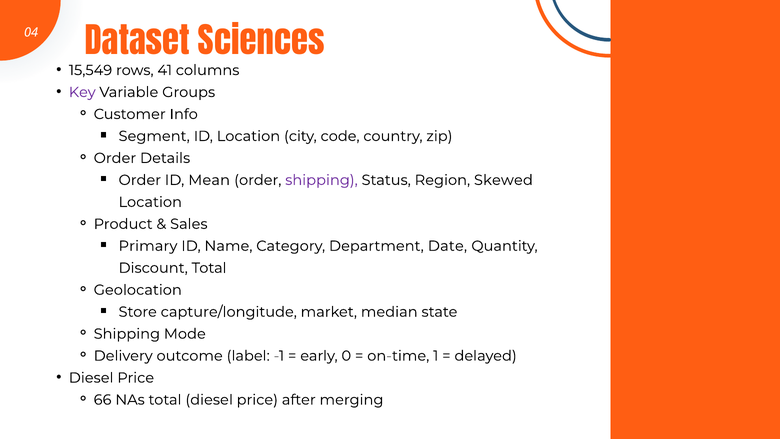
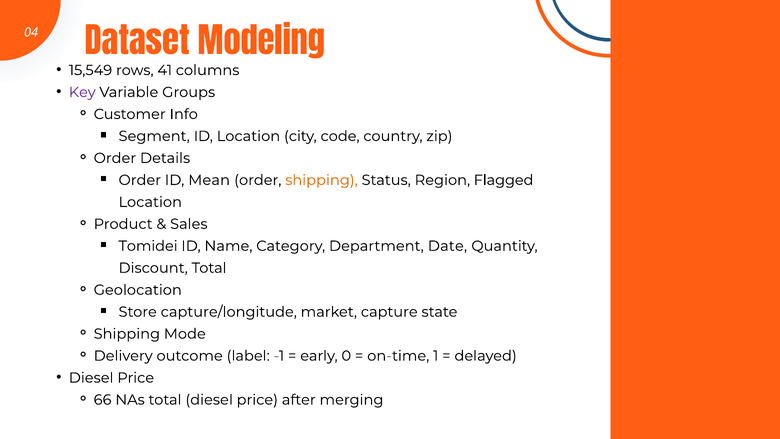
Sciences: Sciences -> Modeling (262, 43)
shipping colour: purple -> orange (321, 180)
Skewed: Skewed -> Flagged (504, 180)
Primary: Primary -> Tomidei (148, 246)
median: median -> capture (389, 312)
